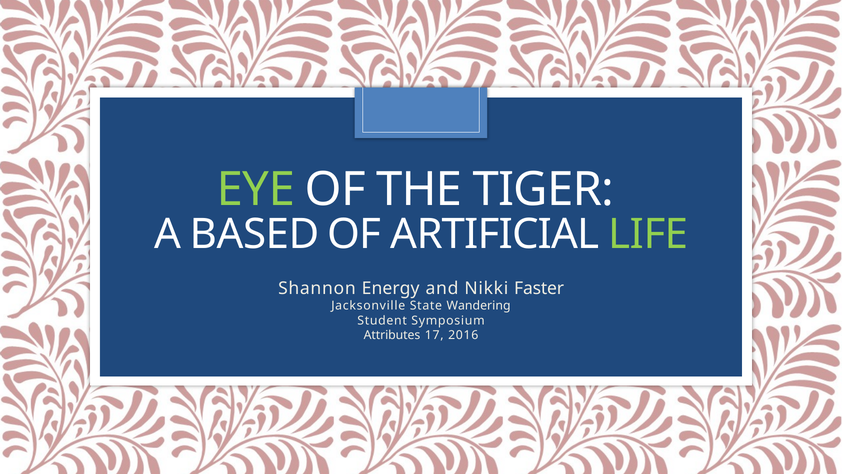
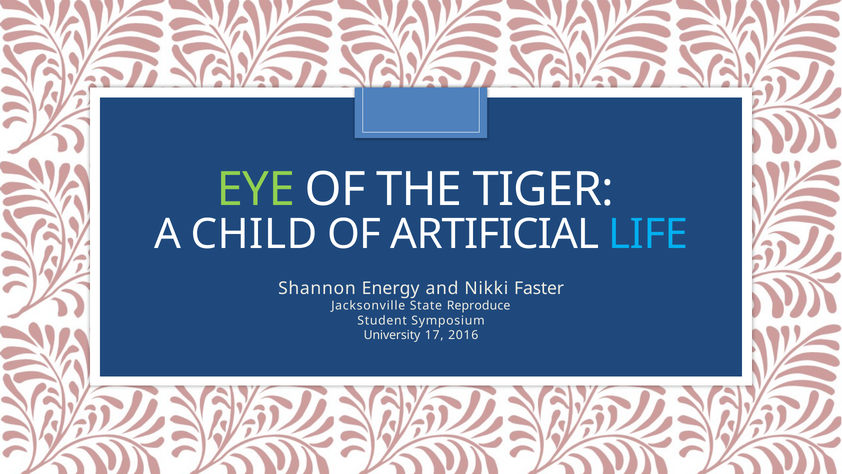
BASED: BASED -> CHILD (254, 234)
LIFE colour: light green -> light blue (648, 234)
Wandering: Wandering -> Reproduce (479, 306)
Attributes: Attributes -> University (392, 335)
